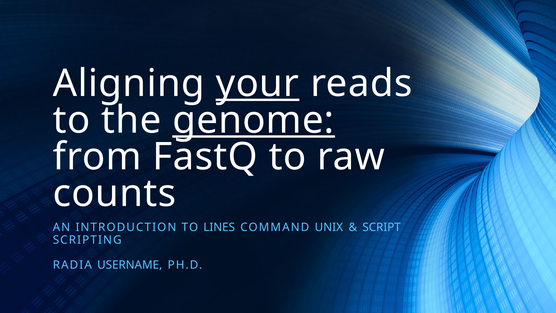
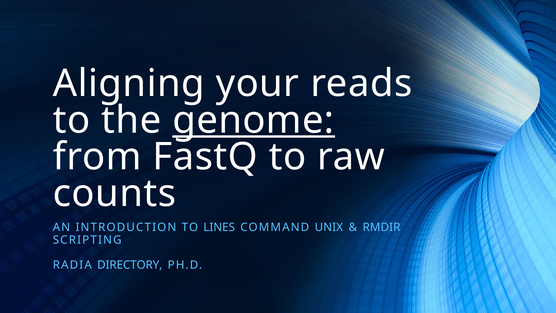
your underline: present -> none (257, 83)
SCRIPT: SCRIPT -> RMDIR (382, 227)
USERNAME: USERNAME -> DIRECTORY (130, 265)
